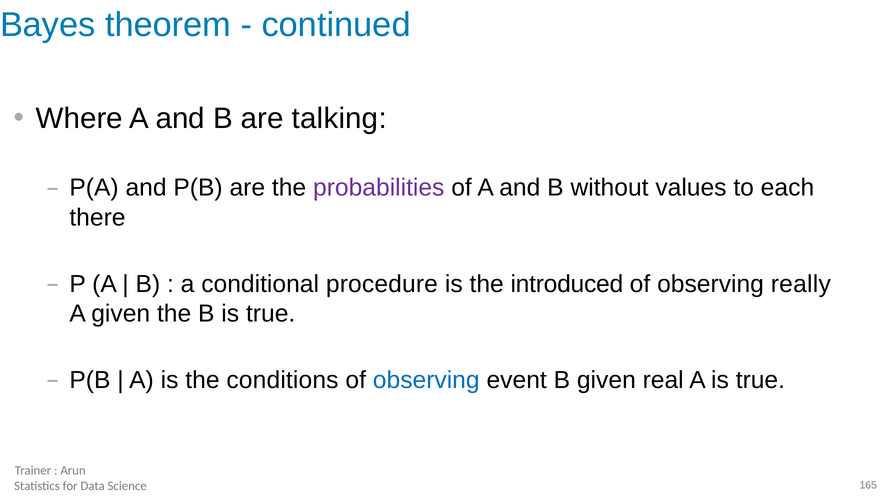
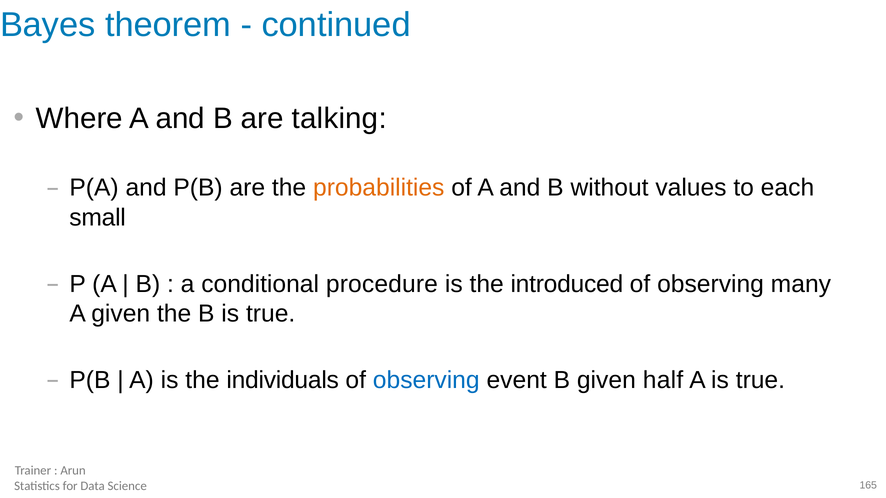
probabilities colour: purple -> orange (379, 188)
there: there -> small (98, 218)
really: really -> many (801, 284)
conditions: conditions -> individuals (283, 380)
real: real -> half (663, 380)
